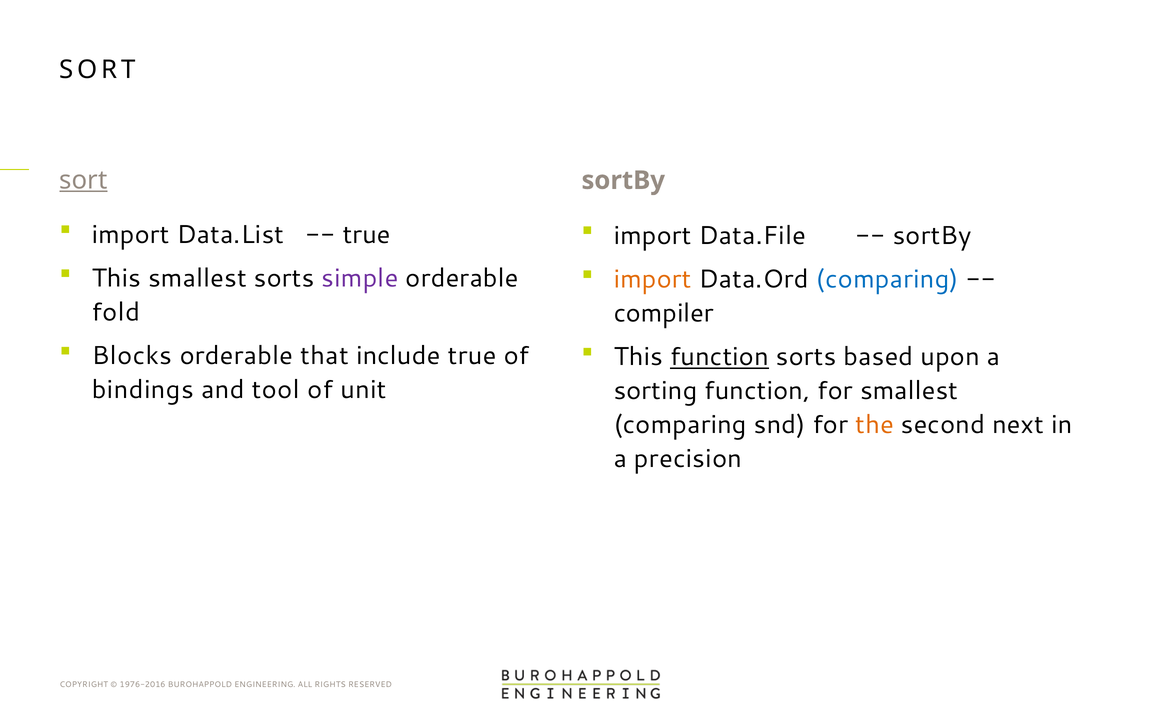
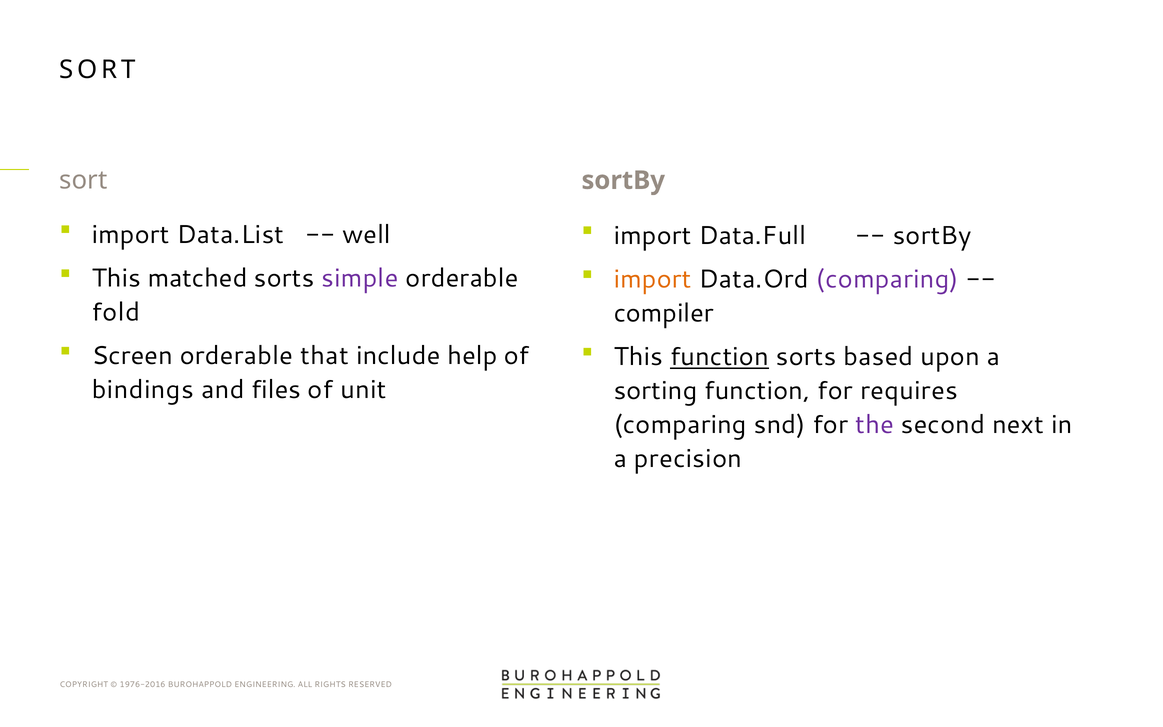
sort underline: present -> none (83, 180)
true: true -> well (367, 235)
Data.File: Data.File -> Data.Full (752, 236)
This smallest: smallest -> matched (198, 278)
comparing colour: blue -> purple (887, 279)
Blocks: Blocks -> Screen (132, 356)
include true: true -> help (472, 356)
tool: tool -> files (276, 390)
for smallest: smallest -> requires (909, 391)
the colour: orange -> purple (875, 425)
